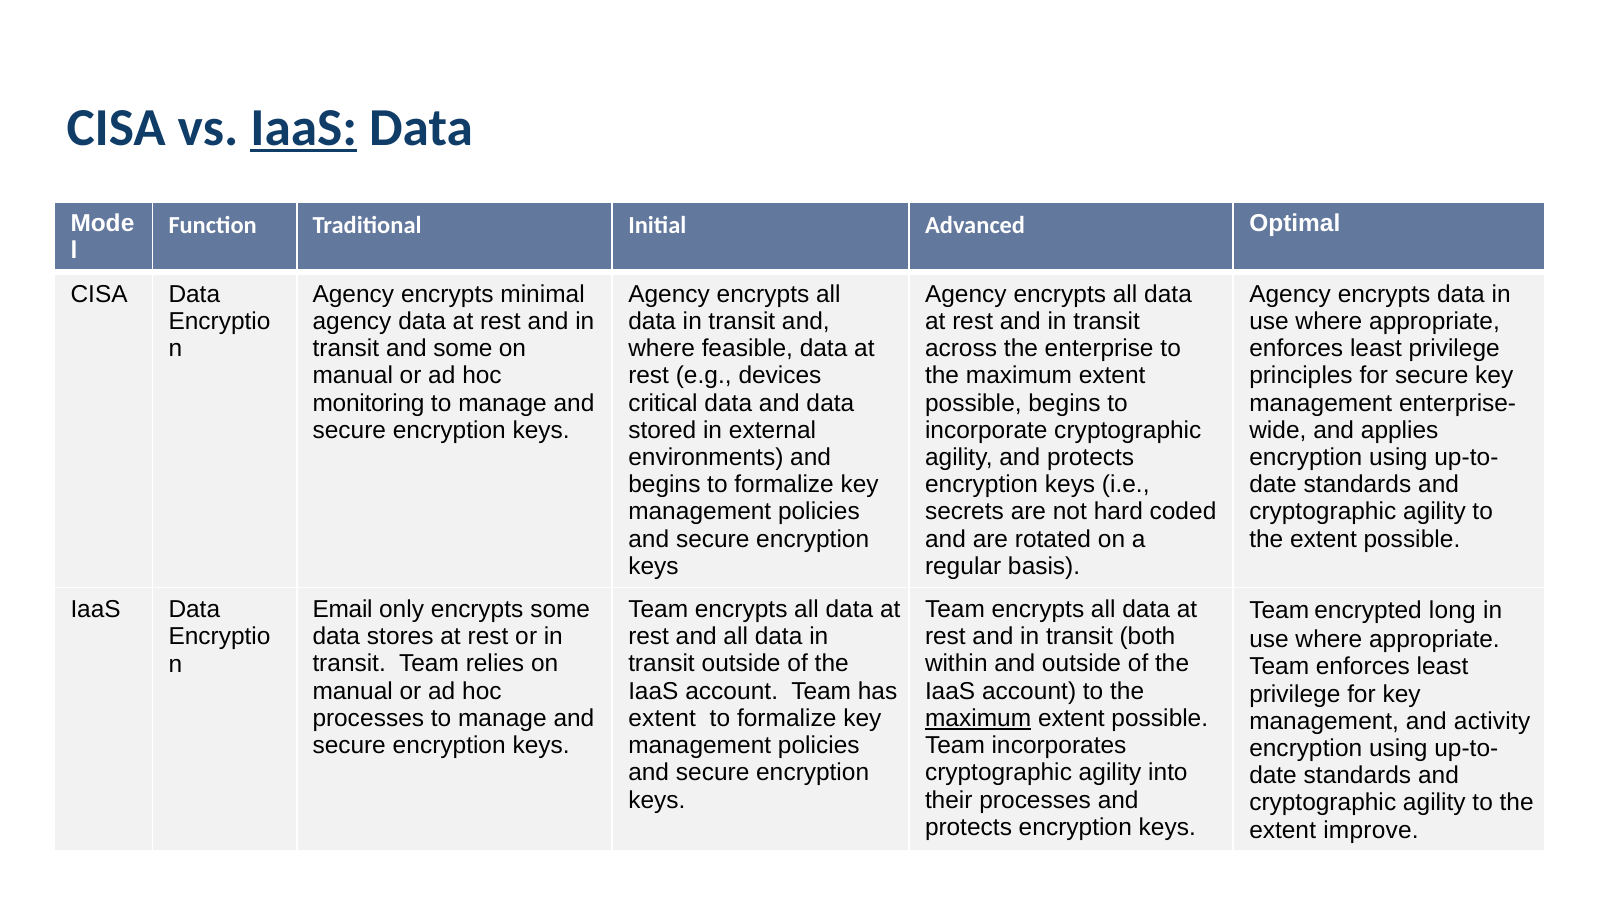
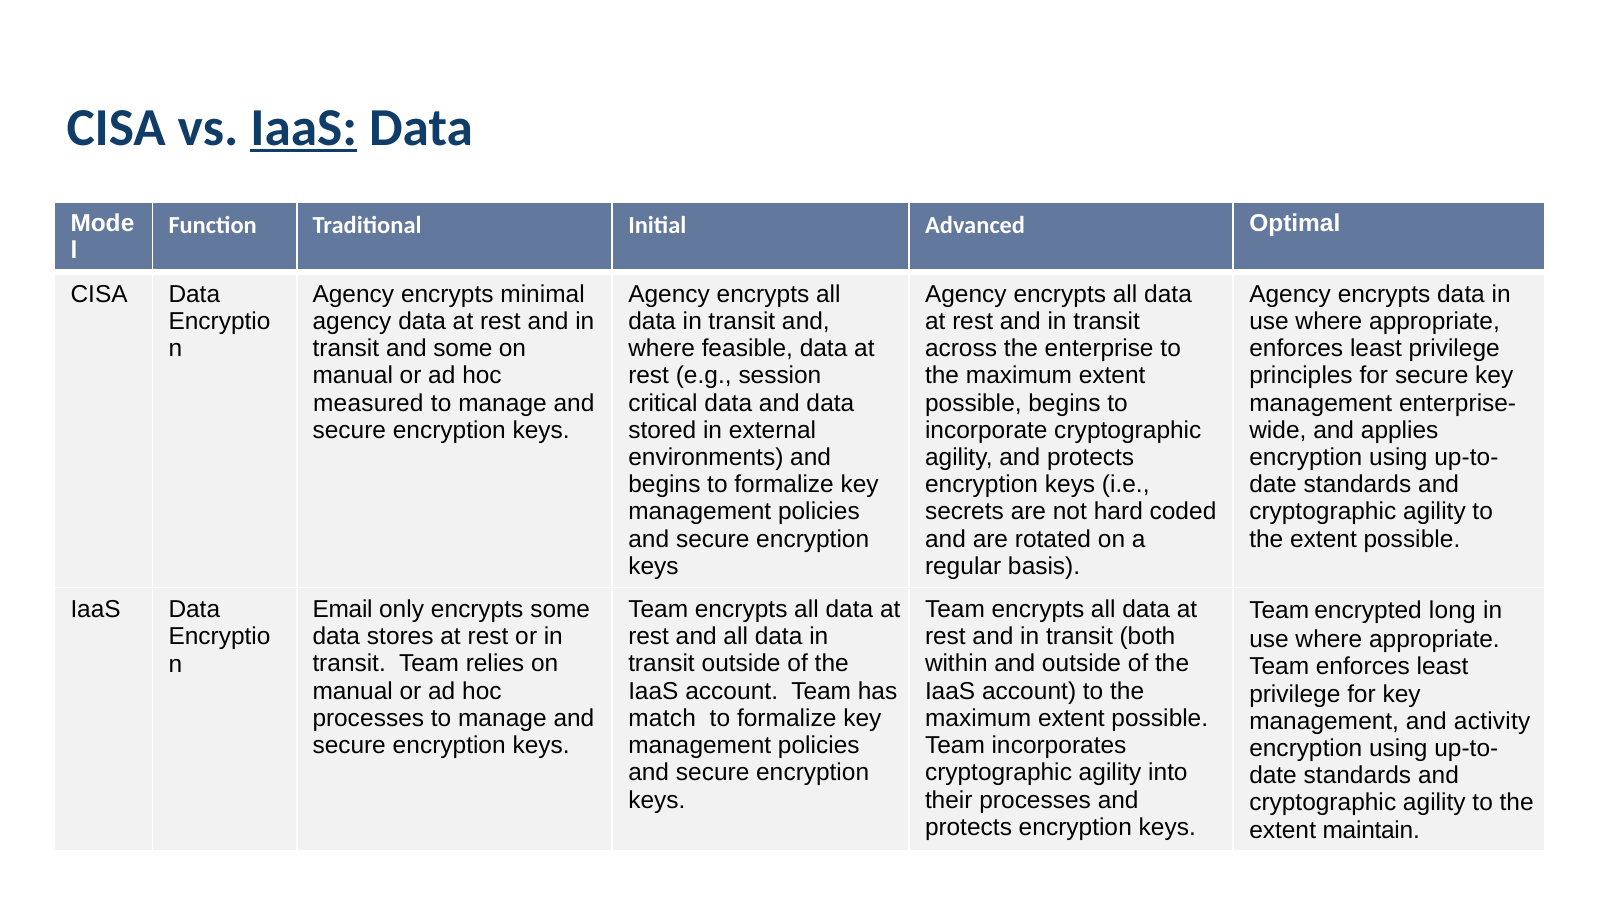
devices: devices -> session (780, 376)
monitoring: monitoring -> measured (368, 403)
extent: extent -> match (662, 718)
maximum underline: present -> none (978, 718)
improve: improve -> maintain (1371, 830)
